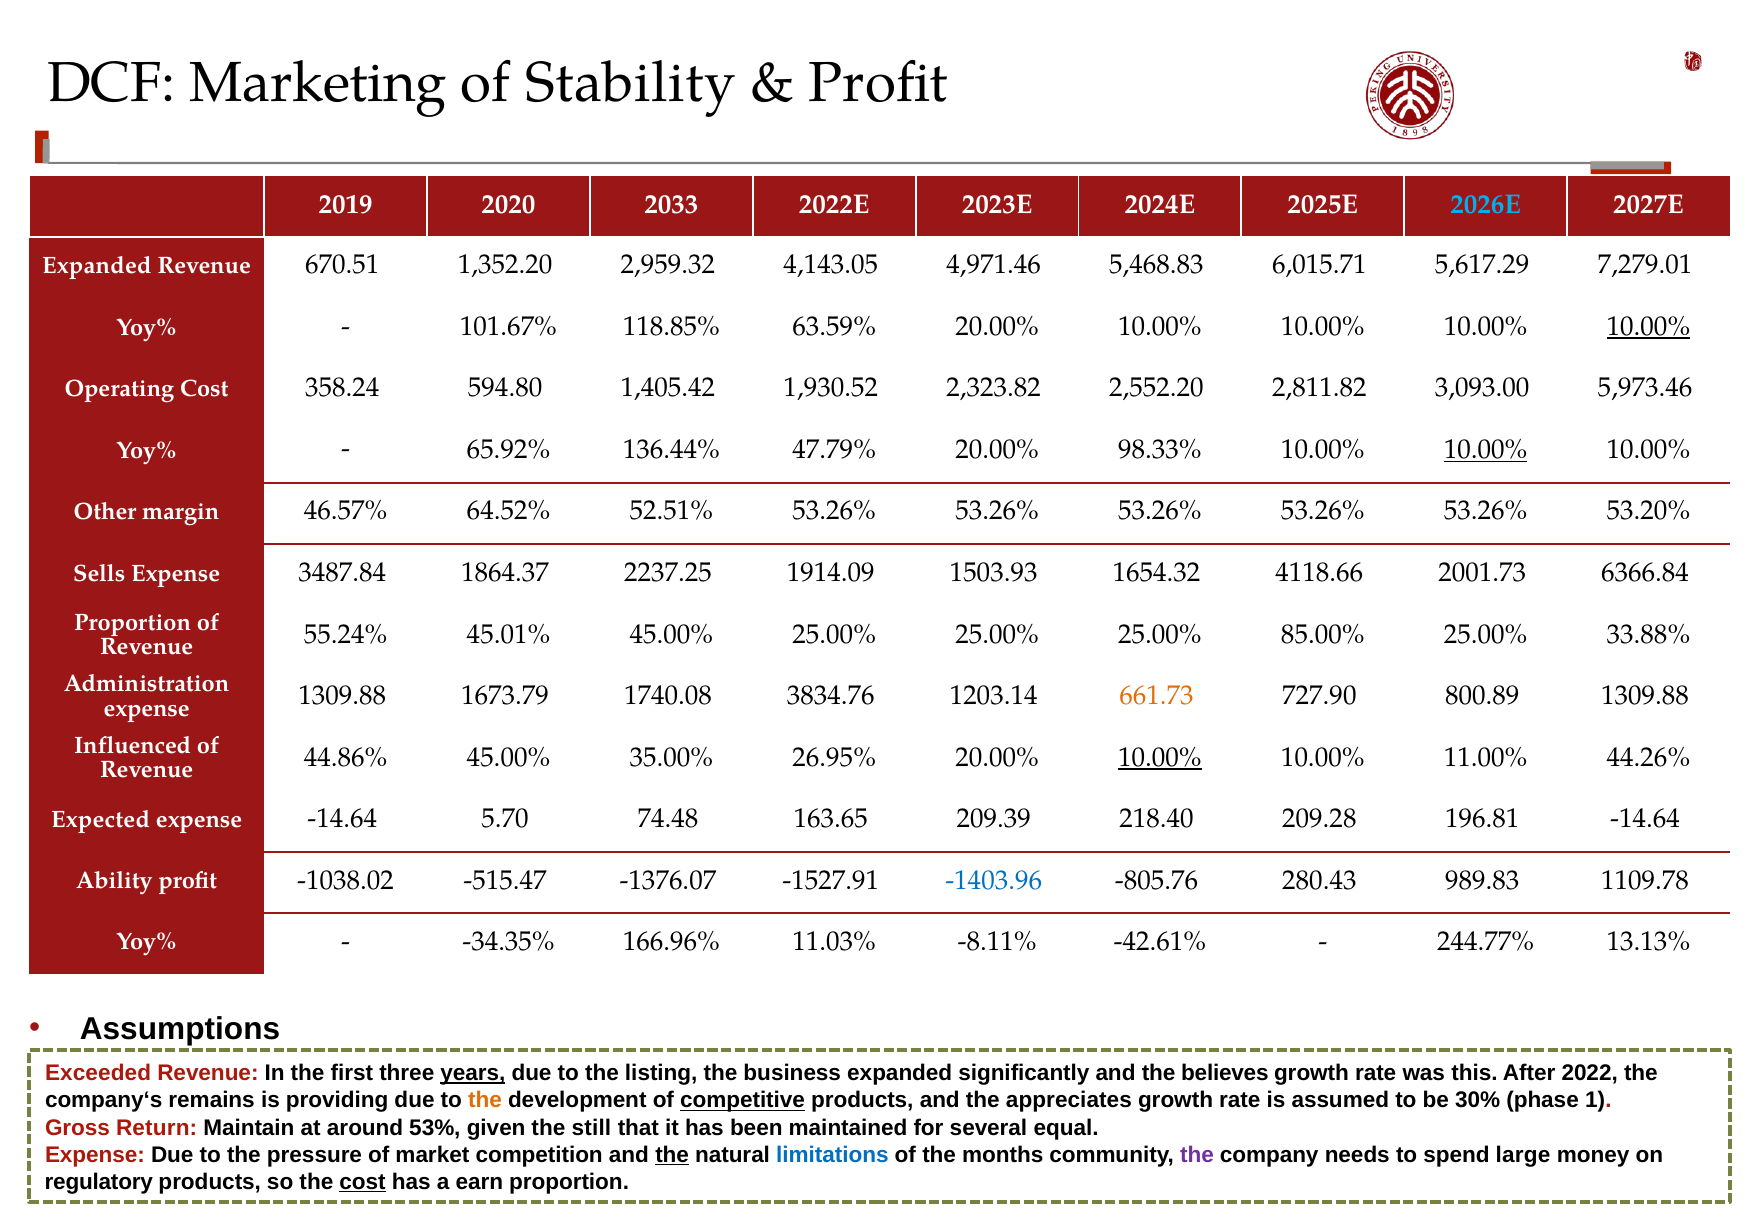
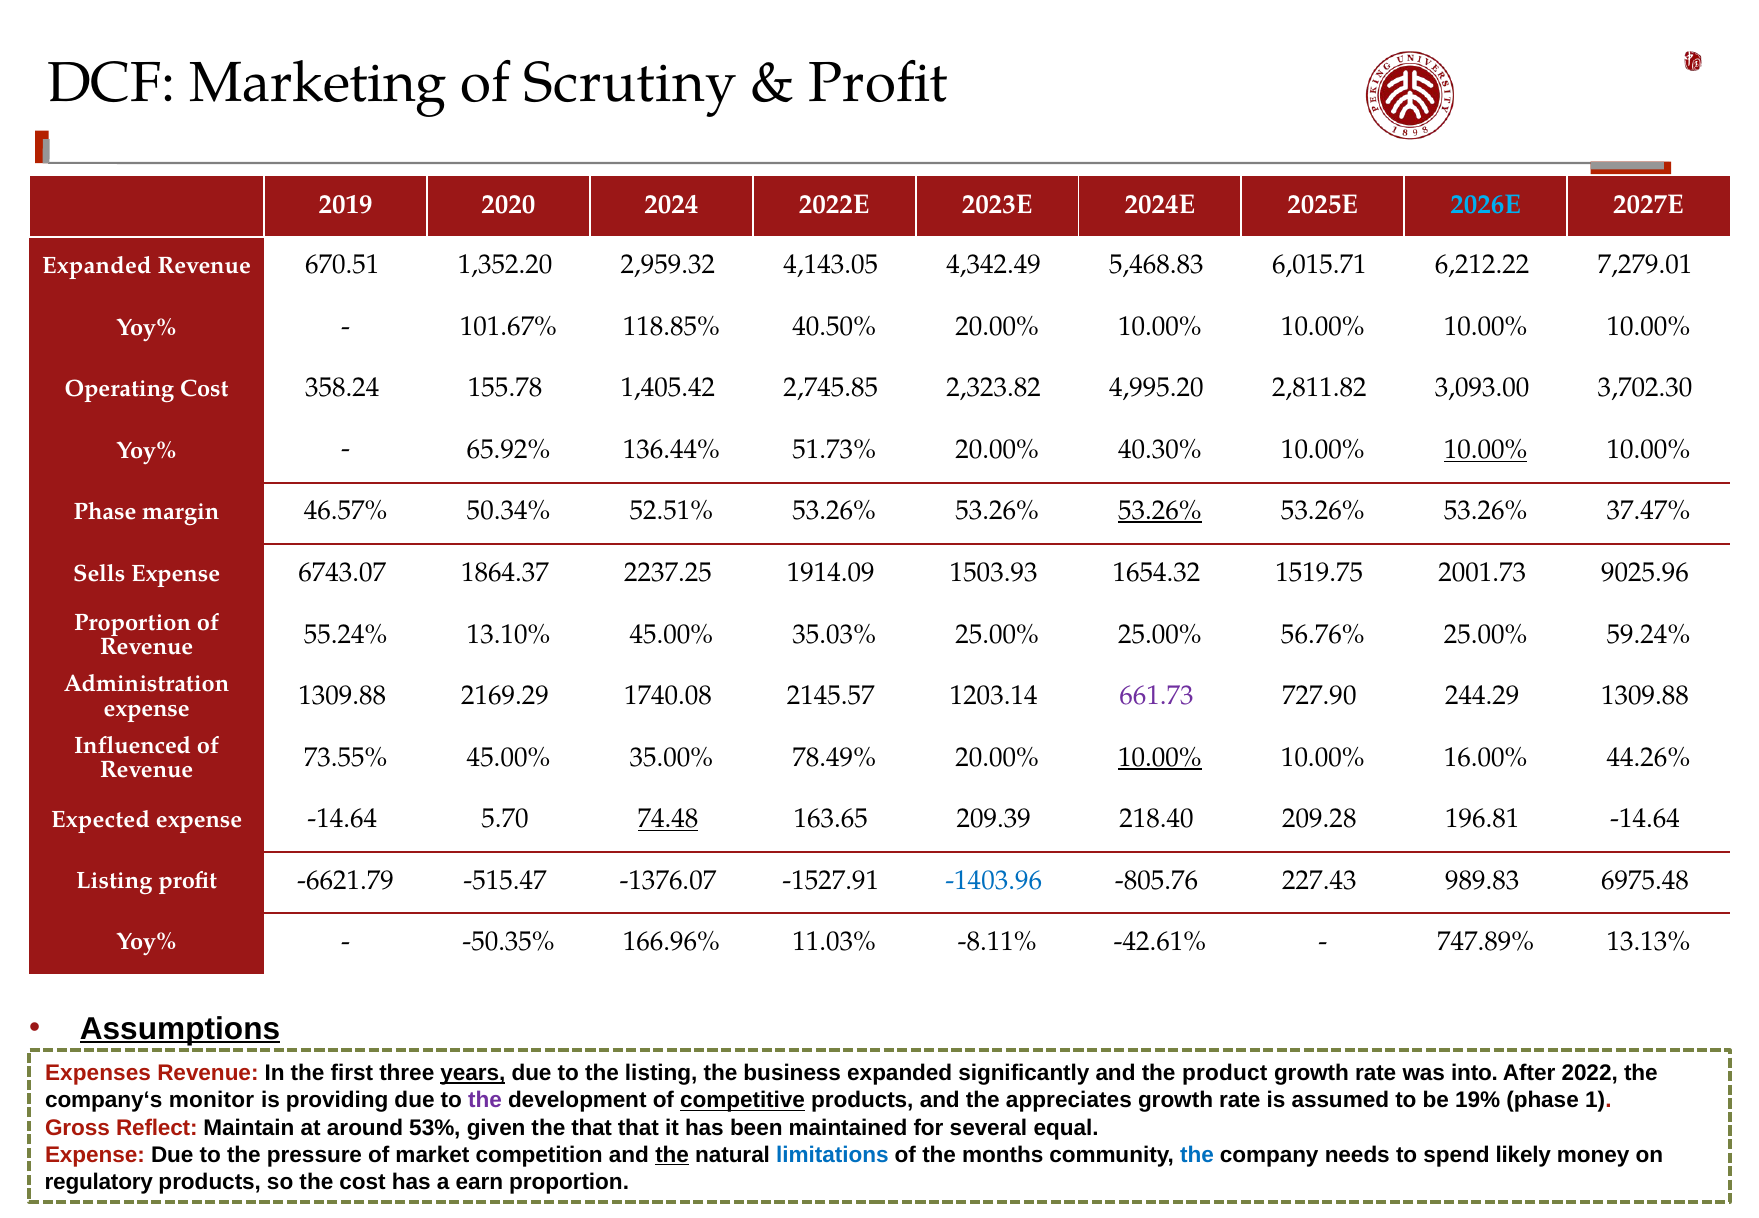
Stability: Stability -> Scrutiny (630, 83)
2033: 2033 -> 2024 (671, 204)
4,971.46: 4,971.46 -> 4,342.49 (994, 265)
5,617.29: 5,617.29 -> 6,212.22 (1482, 265)
63.59%: 63.59% -> 40.50% (834, 326)
10.00% underline: present -> none (1648, 326)
594.80: 594.80 -> 155.78 (505, 388)
1,930.52: 1,930.52 -> 2,745.85 (831, 388)
2,552.20: 2,552.20 -> 4,995.20 (1156, 388)
5,973.46: 5,973.46 -> 3,702.30 (1645, 388)
47.79%: 47.79% -> 51.73% (834, 450)
98.33%: 98.33% -> 40.30% (1160, 450)
Other: Other -> Phase (105, 512)
64.52%: 64.52% -> 50.34% (509, 511)
53.26% underline: none -> present (1160, 511)
53.20%: 53.20% -> 37.47% (1648, 511)
3487.84: 3487.84 -> 6743.07 (342, 573)
4118.66: 4118.66 -> 1519.75 (1319, 573)
6366.84: 6366.84 -> 9025.96 (1645, 573)
45.01%: 45.01% -> 13.10% (509, 634)
45.00% 25.00%: 25.00% -> 35.03% (834, 634)
85.00%: 85.00% -> 56.76% (1323, 634)
33.88%: 33.88% -> 59.24% (1648, 634)
1673.79: 1673.79 -> 2169.29 (505, 696)
3834.76: 3834.76 -> 2145.57 (831, 696)
661.73 colour: orange -> purple (1157, 696)
800.89: 800.89 -> 244.29 (1482, 696)
44.86%: 44.86% -> 73.55% (346, 757)
26.95%: 26.95% -> 78.49% (834, 757)
11.00%: 11.00% -> 16.00% (1486, 757)
74.48 underline: none -> present (668, 819)
Ability: Ability -> Listing (114, 881)
-1038.02: -1038.02 -> -6621.79 (346, 880)
280.43: 280.43 -> 227.43 (1319, 880)
1109.78: 1109.78 -> 6975.48 (1645, 880)
-34.35%: -34.35% -> -50.35% (508, 942)
244.77%: 244.77% -> 747.89% (1486, 942)
Assumptions underline: none -> present (180, 1029)
Exceeded: Exceeded -> Expenses (98, 1074)
believes: believes -> product (1225, 1074)
this: this -> into (1475, 1074)
remains: remains -> monitor (211, 1101)
the colour: orange -> purple (485, 1101)
30%: 30% -> 19% (1478, 1101)
Return: Return -> Reflect (157, 1128)
the still: still -> that (592, 1128)
the colour: purple -> blue (1197, 1155)
large: large -> likely (1523, 1155)
cost underline: present -> none (363, 1182)
